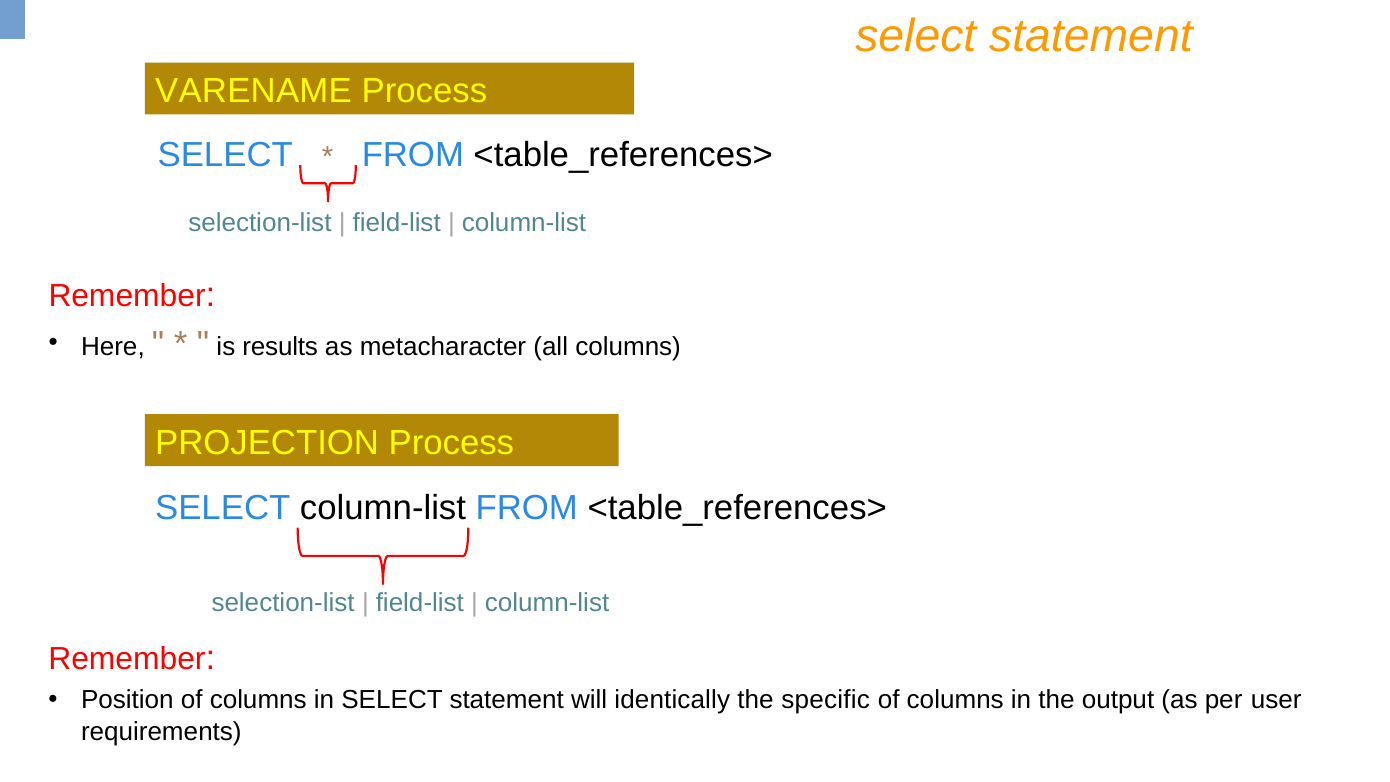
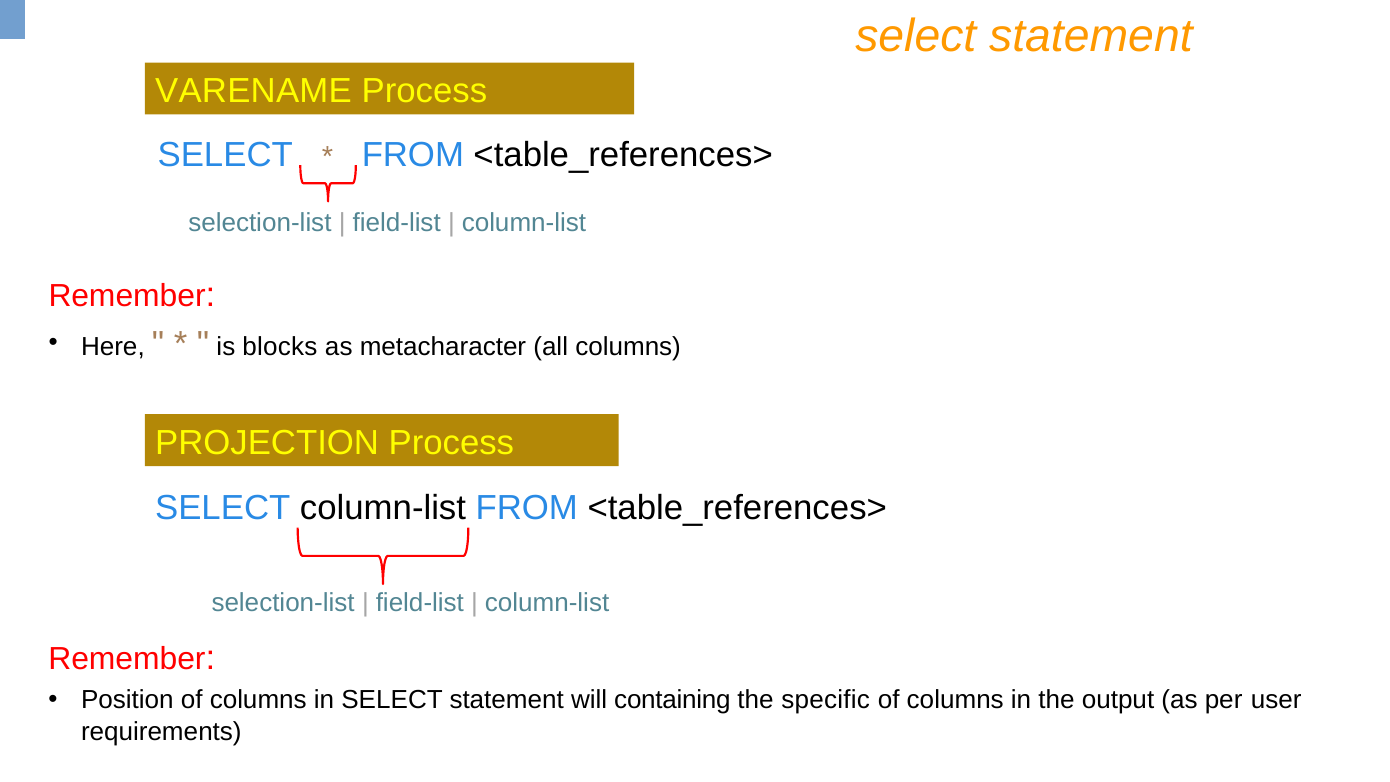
results: results -> blocks (280, 347)
identically: identically -> containing (672, 700)
